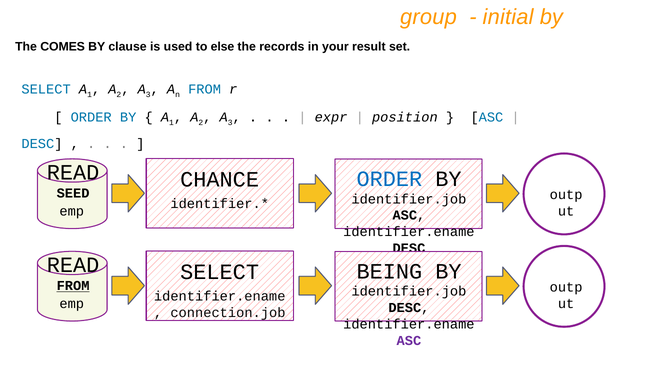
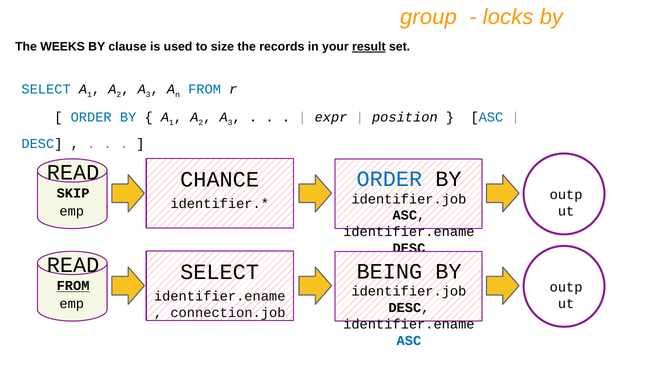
initial: initial -> locks (508, 17)
COMES: COMES -> WEEKS (63, 47)
else: else -> size (222, 47)
result underline: none -> present (369, 47)
SEED: SEED -> SKIP (73, 193)
ASC colour: purple -> blue (409, 341)
